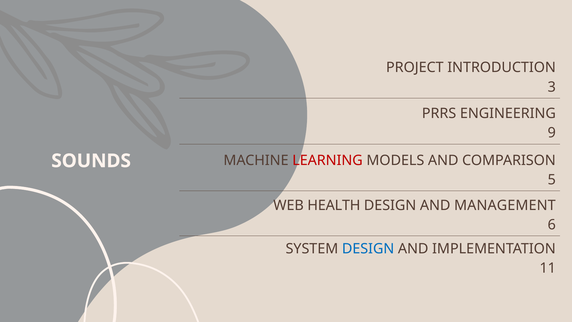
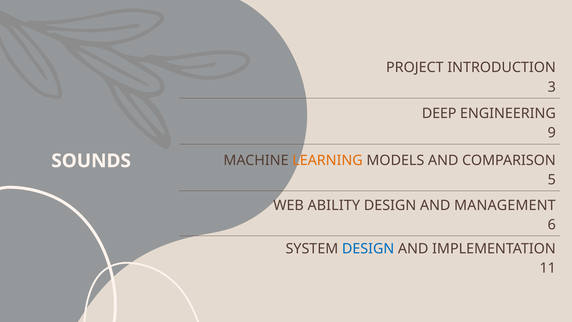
PRRS: PRRS -> DEEP (439, 113)
LEARNING colour: red -> orange (327, 160)
HEALTH: HEALTH -> ABILITY (334, 205)
